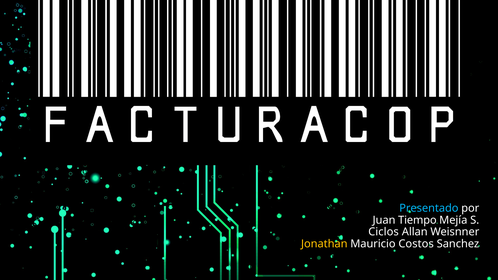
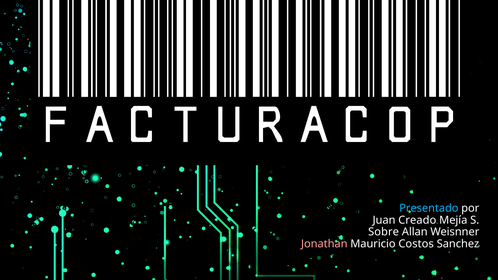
Tiempo: Tiempo -> Creado (417, 220)
Ciclos: Ciclos -> Sobre (384, 232)
Jonathan colour: yellow -> pink (324, 244)
